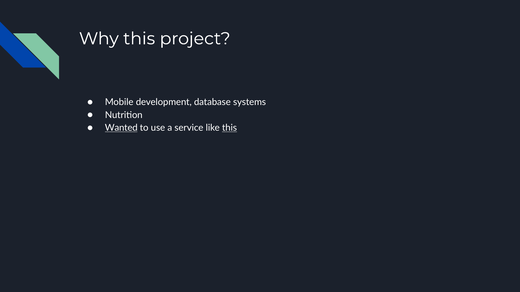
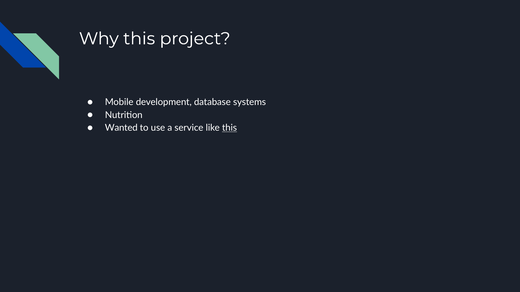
Wanted underline: present -> none (121, 128)
